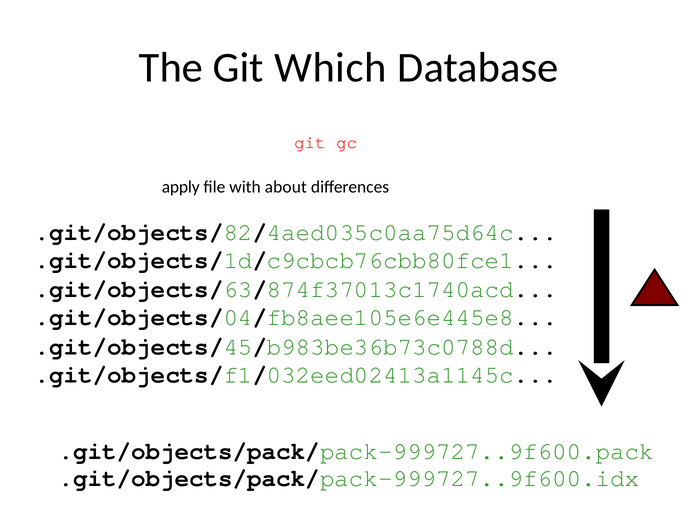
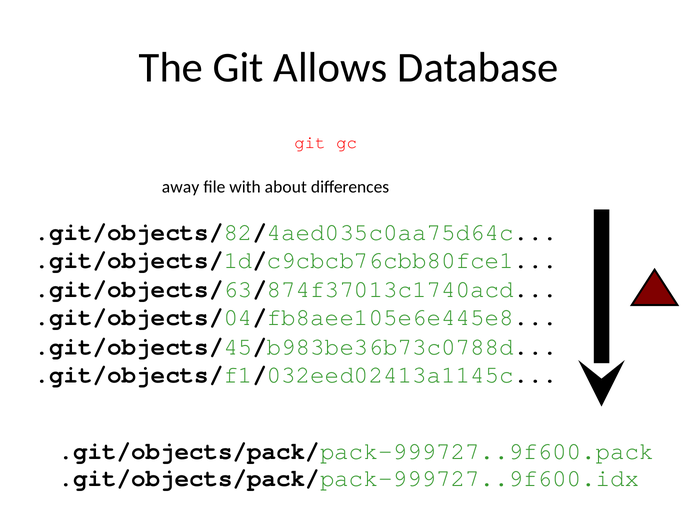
Which: Which -> Allows (330, 68)
apply: apply -> away (181, 187)
